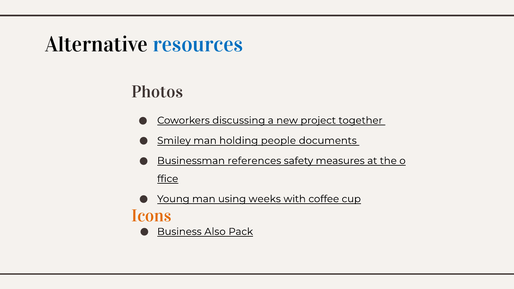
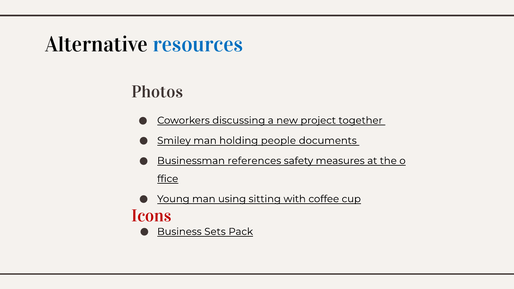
weeks: weeks -> sitting (265, 199)
Icons colour: orange -> red (151, 216)
Also: Also -> Sets (215, 232)
